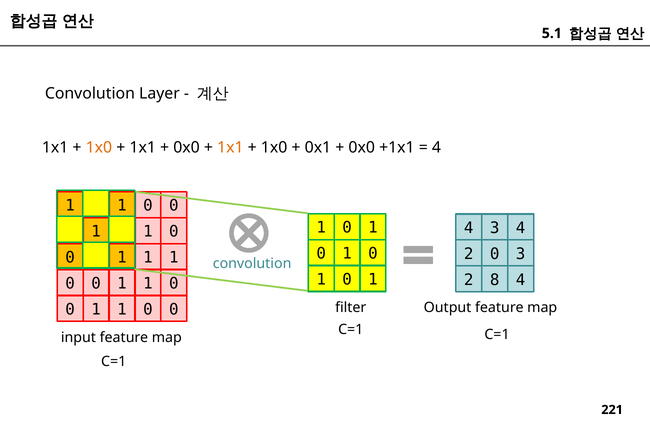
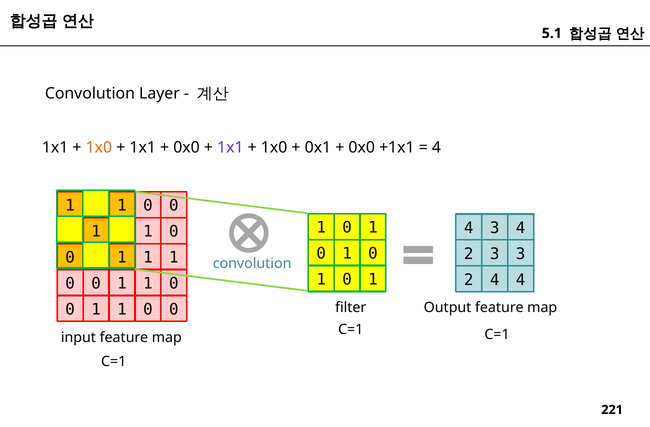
1x1 colour: orange -> purple (230, 147)
2 0: 0 -> 3 (495, 254)
2 8: 8 -> 4 (495, 280)
